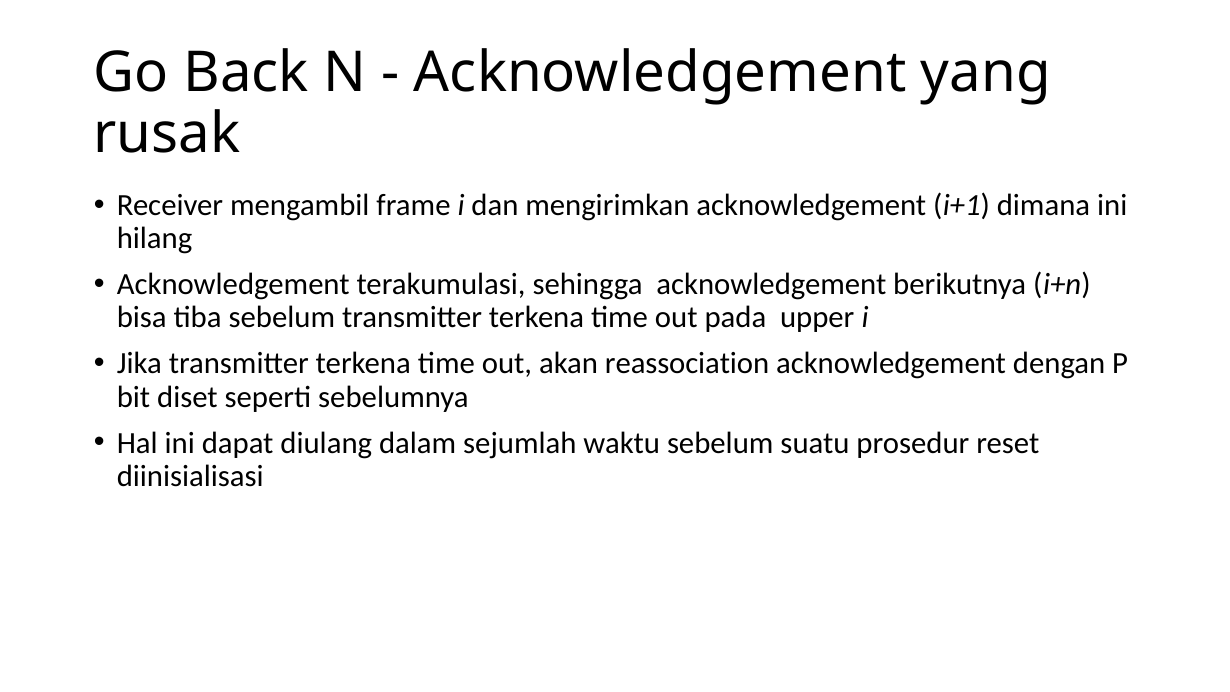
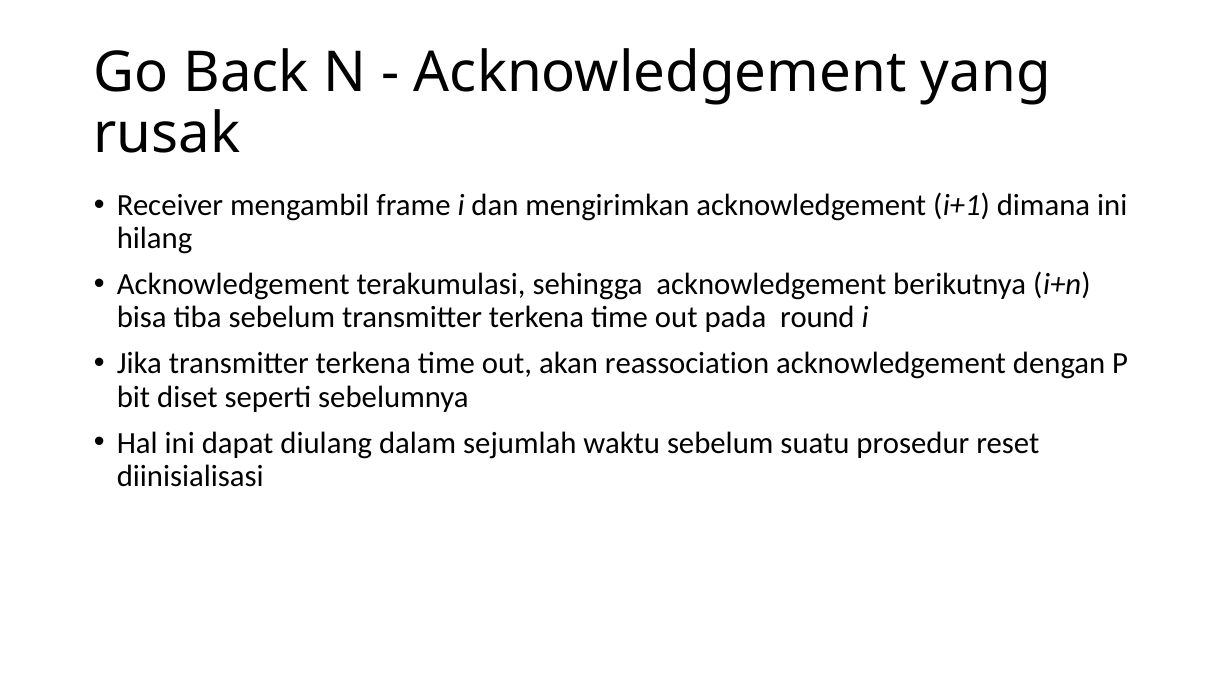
upper: upper -> round (817, 318)
